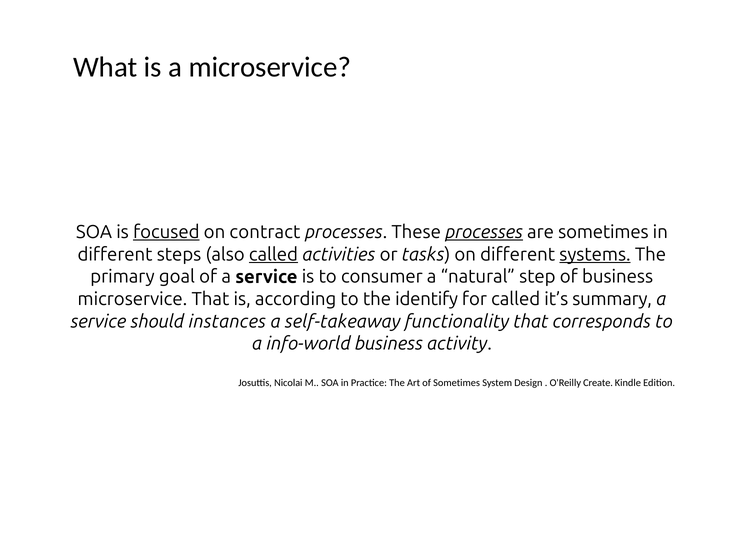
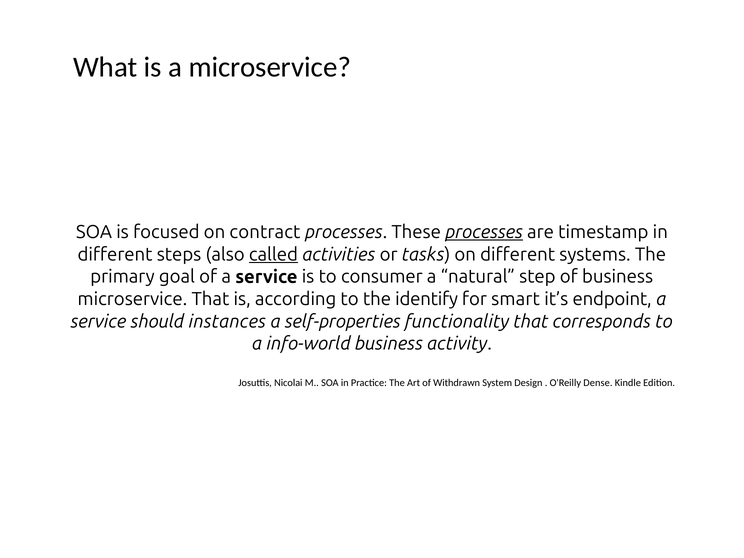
focused underline: present -> none (166, 232)
are sometimes: sometimes -> timestamp (603, 232)
systems underline: present -> none (595, 254)
for called: called -> smart (516, 299)
summary: summary -> endpoint (612, 299)
self-takeaway: self-takeaway -> self-properties (343, 321)
of Sometimes: Sometimes -> Withdrawn (457, 383)
Create: Create -> Dense (598, 383)
